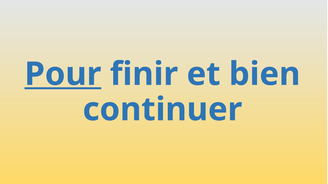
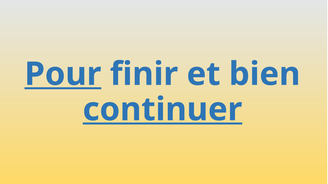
continuer underline: none -> present (162, 110)
